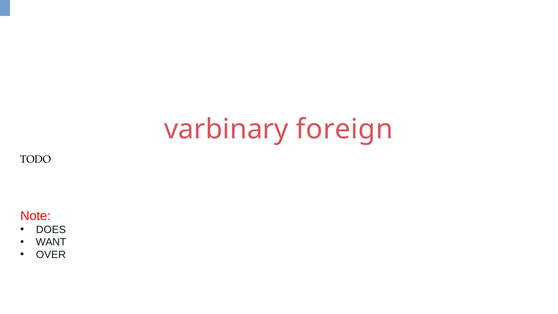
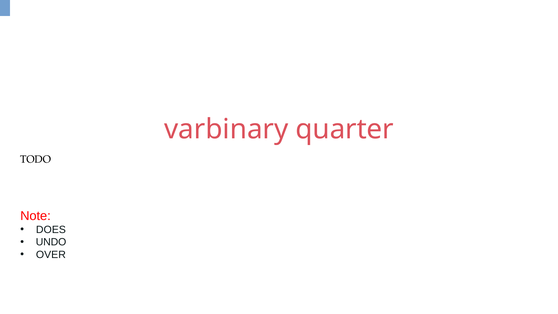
foreign: foreign -> quarter (345, 129)
WANT: WANT -> UNDO (51, 242)
